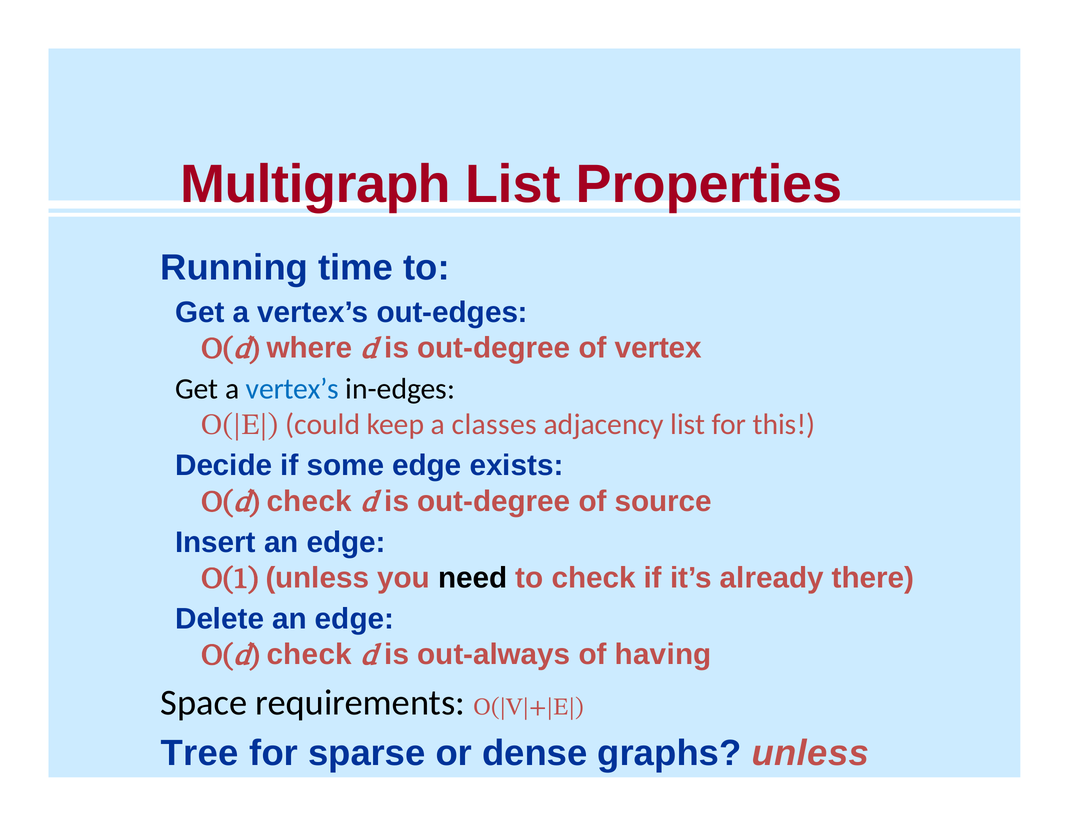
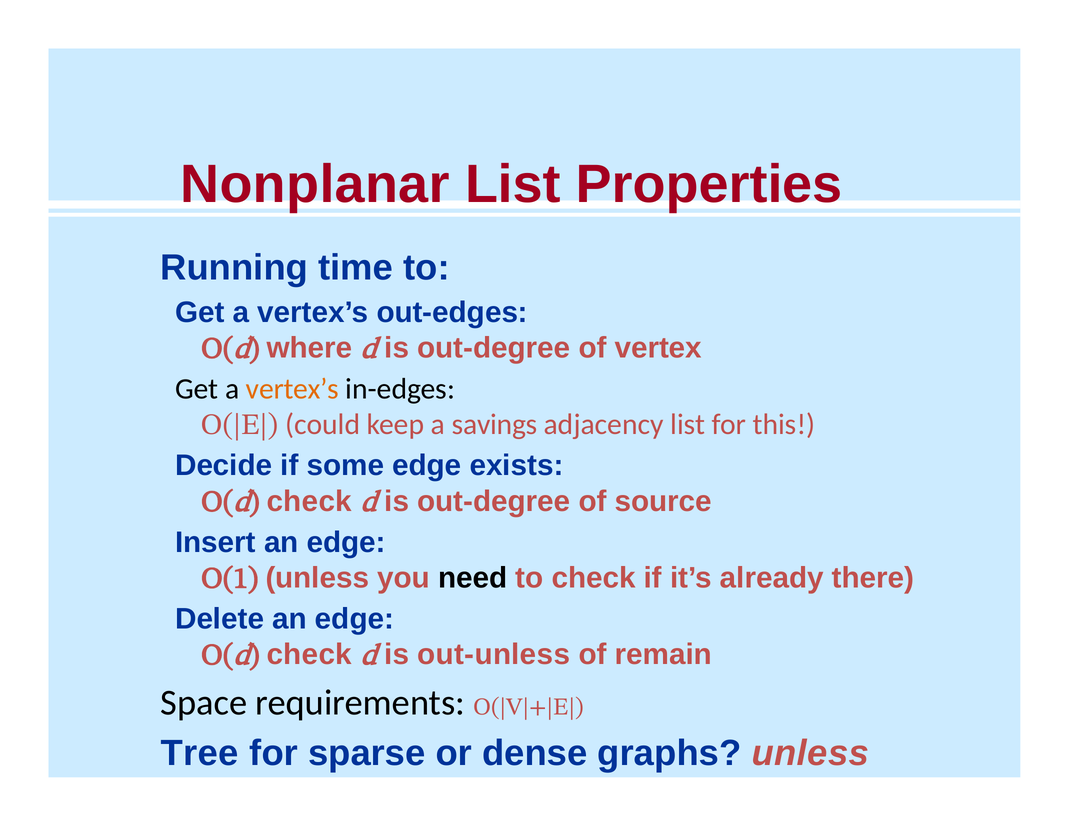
Multigraph: Multigraph -> Nonplanar (315, 184)
vertex’s colour: blue -> orange (292, 389)
classes: classes -> savings (495, 425)
out-always: out-always -> out-unless (494, 655)
having: having -> remain (663, 655)
